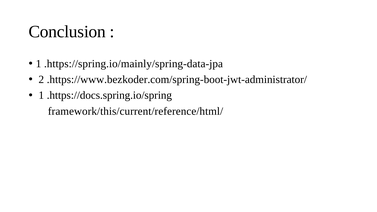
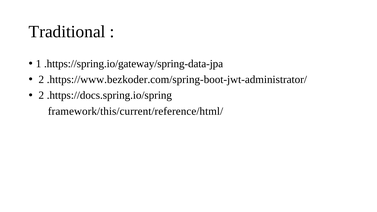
Conclusion: Conclusion -> Traditional (67, 32)
.https://spring.io/mainly/spring-data-jpa: .https://spring.io/mainly/spring-data-jpa -> .https://spring.io/gateway/spring-data-jpa (134, 64)
1: 1 -> 2 (41, 95)
